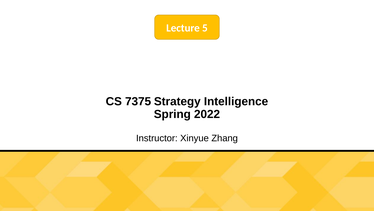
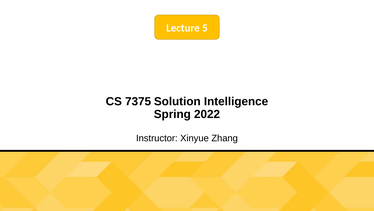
Strategy: Strategy -> Solution (177, 101)
